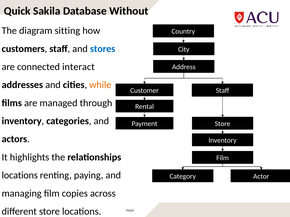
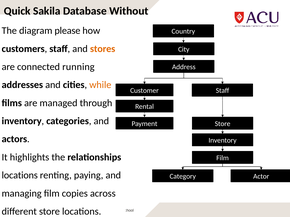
sitting: sitting -> please (67, 31)
stores colour: blue -> orange (103, 49)
interact: interact -> running (78, 67)
